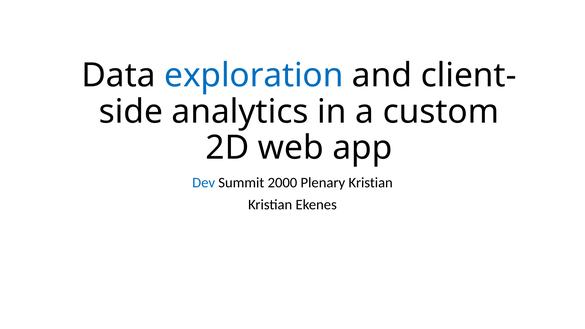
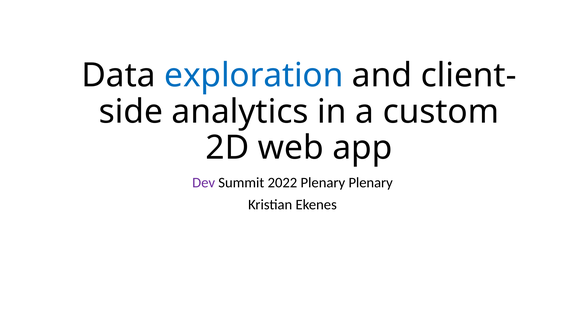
Dev colour: blue -> purple (204, 183)
2000: 2000 -> 2022 (282, 183)
Plenary Kristian: Kristian -> Plenary (371, 183)
